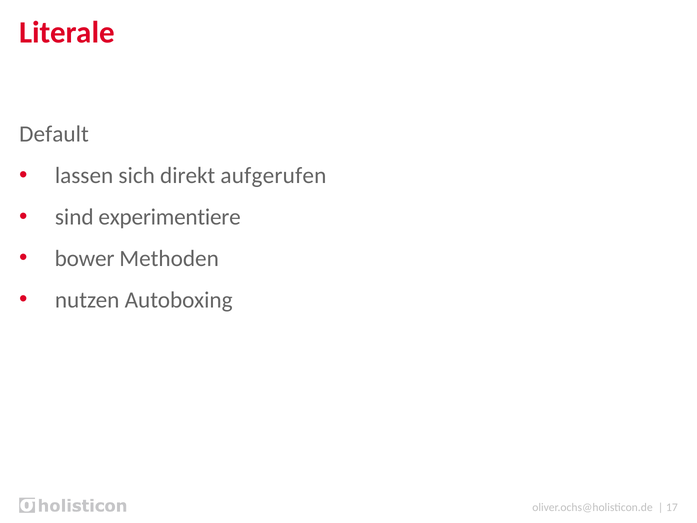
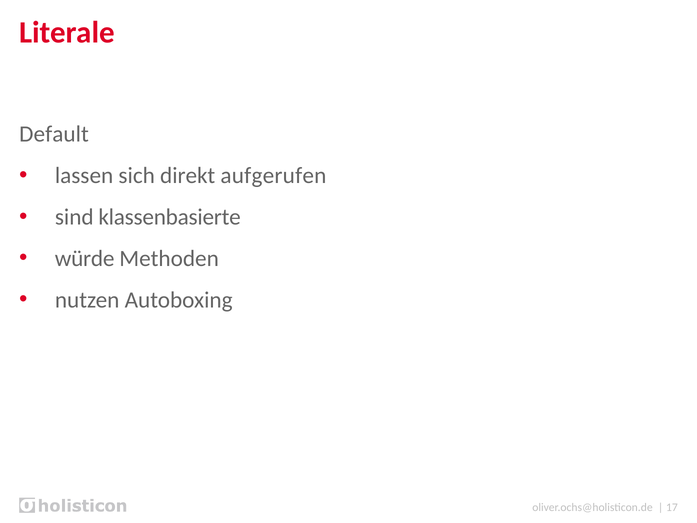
experimentiere: experimentiere -> klassenbasierte (170, 217)
bower: bower -> würde (85, 258)
